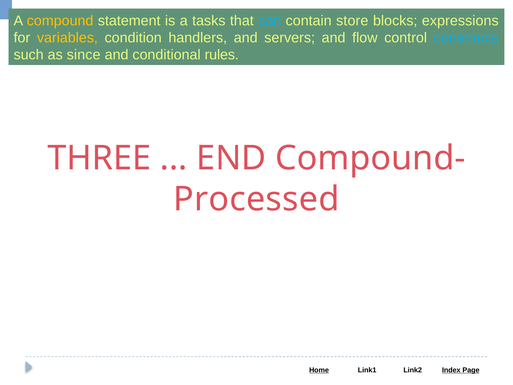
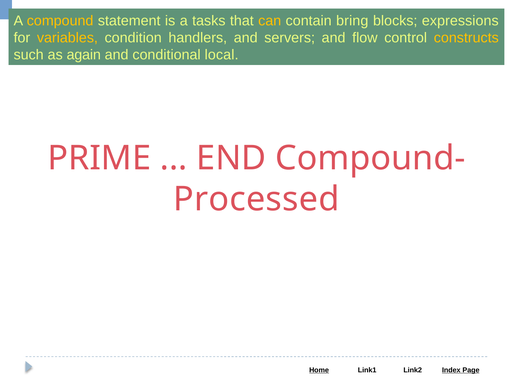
can colour: light blue -> yellow (270, 21)
store: store -> bring (352, 21)
constructs colour: light blue -> yellow (466, 38)
since: since -> again (84, 55)
rules: rules -> local (222, 55)
THREE: THREE -> PRIME (99, 158)
